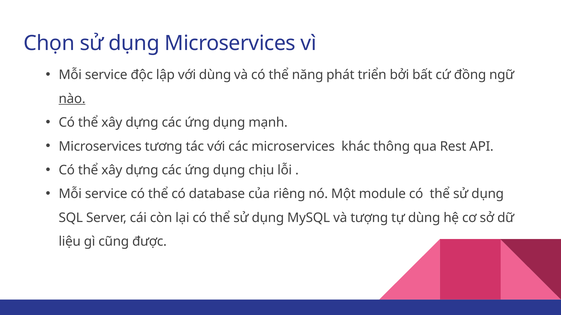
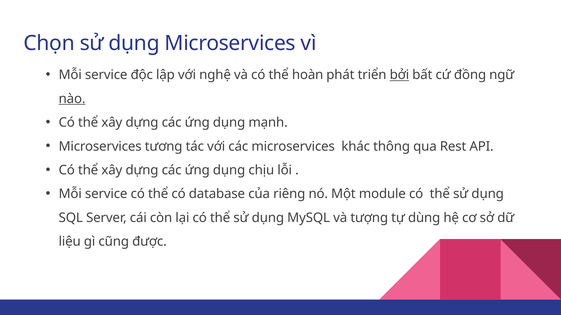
với dùng: dùng -> nghệ (215, 75)
năng: năng -> hoàn (308, 75)
bởi underline: none -> present (399, 75)
